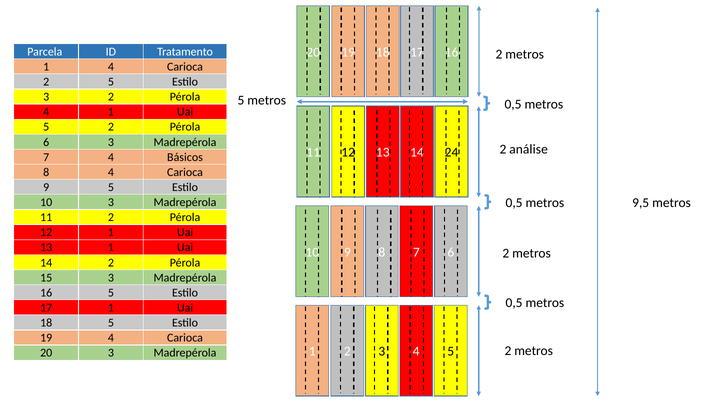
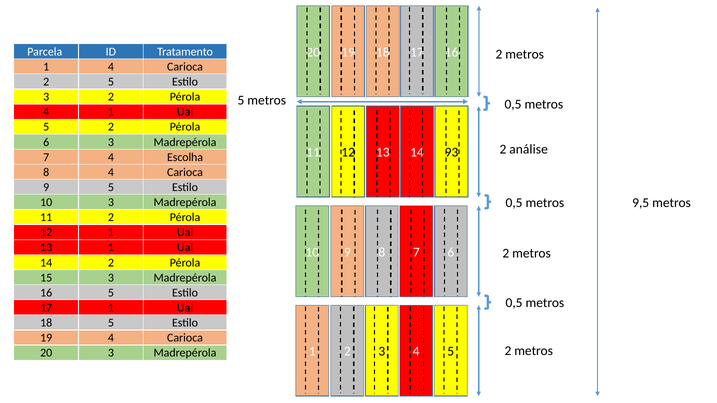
24: 24 -> 93 (452, 153)
Básicos: Básicos -> Escolha (185, 157)
